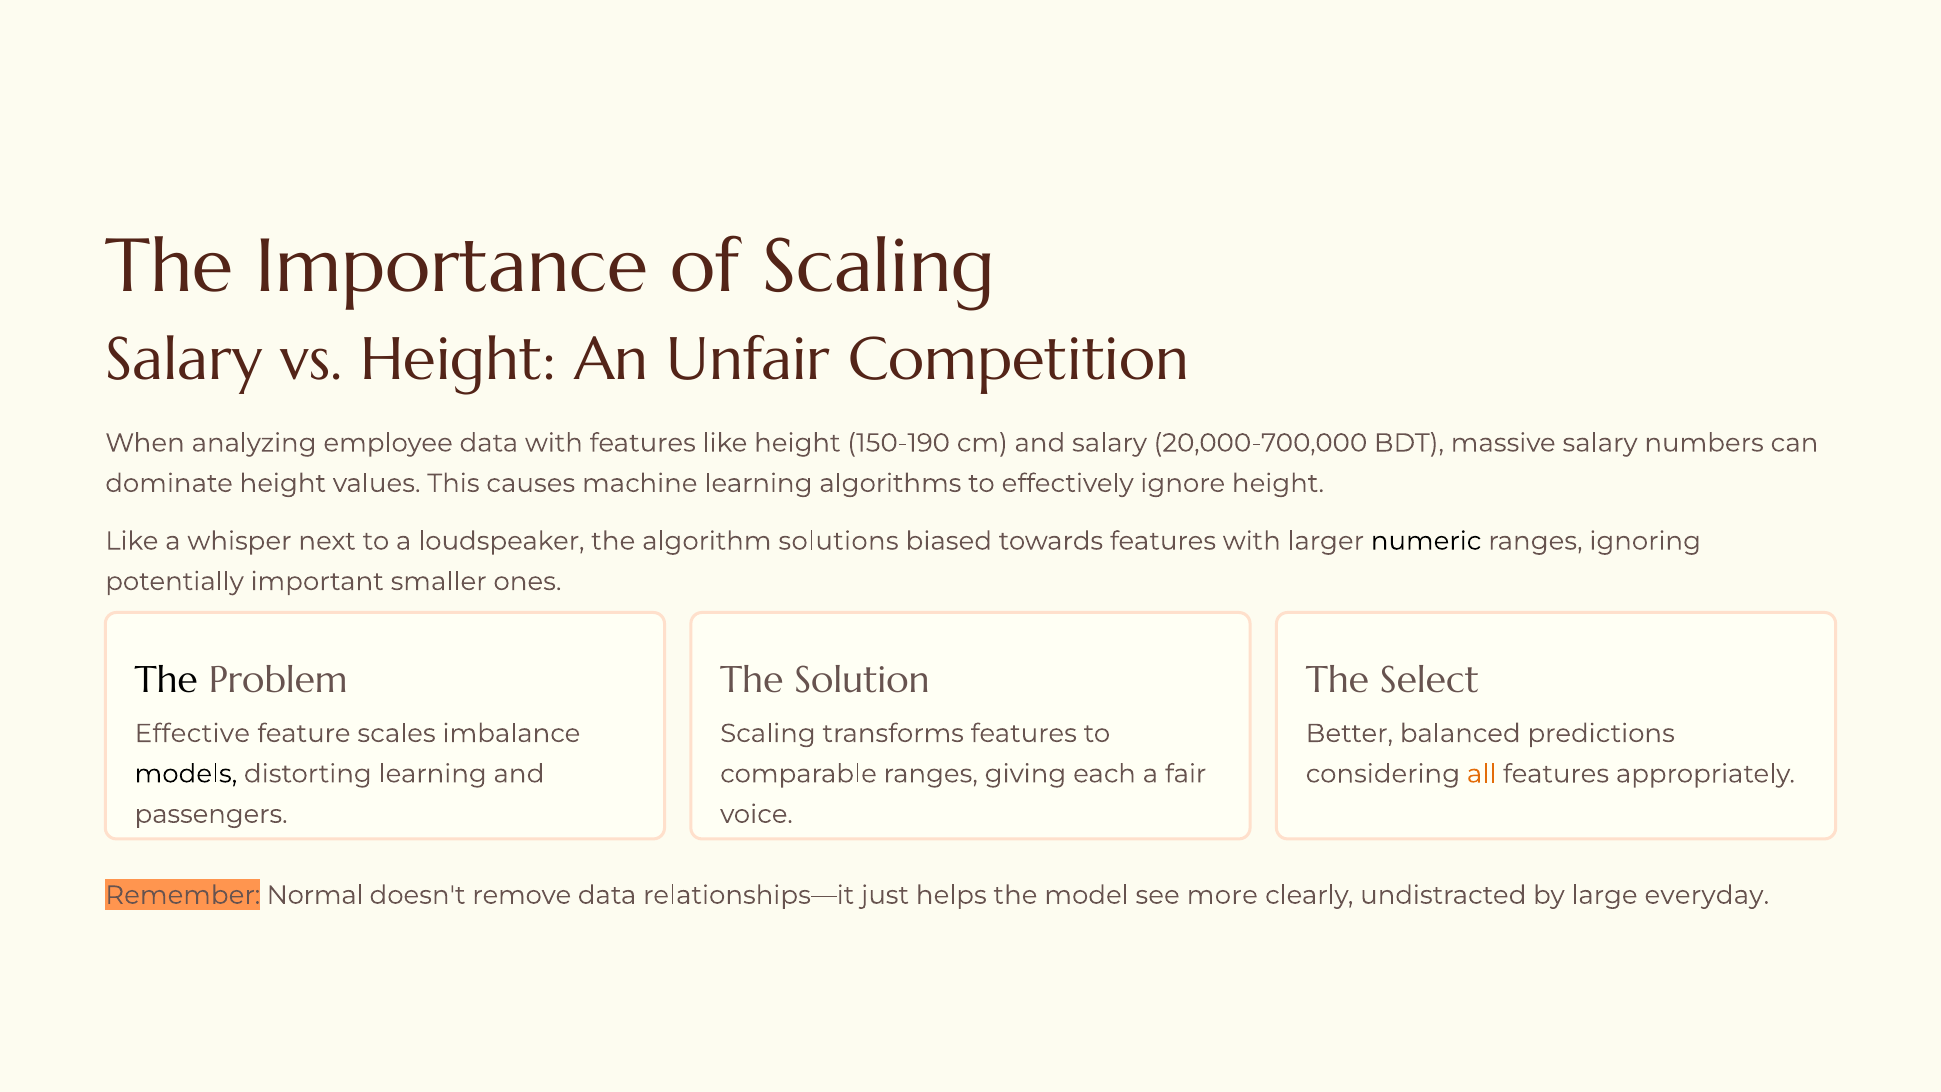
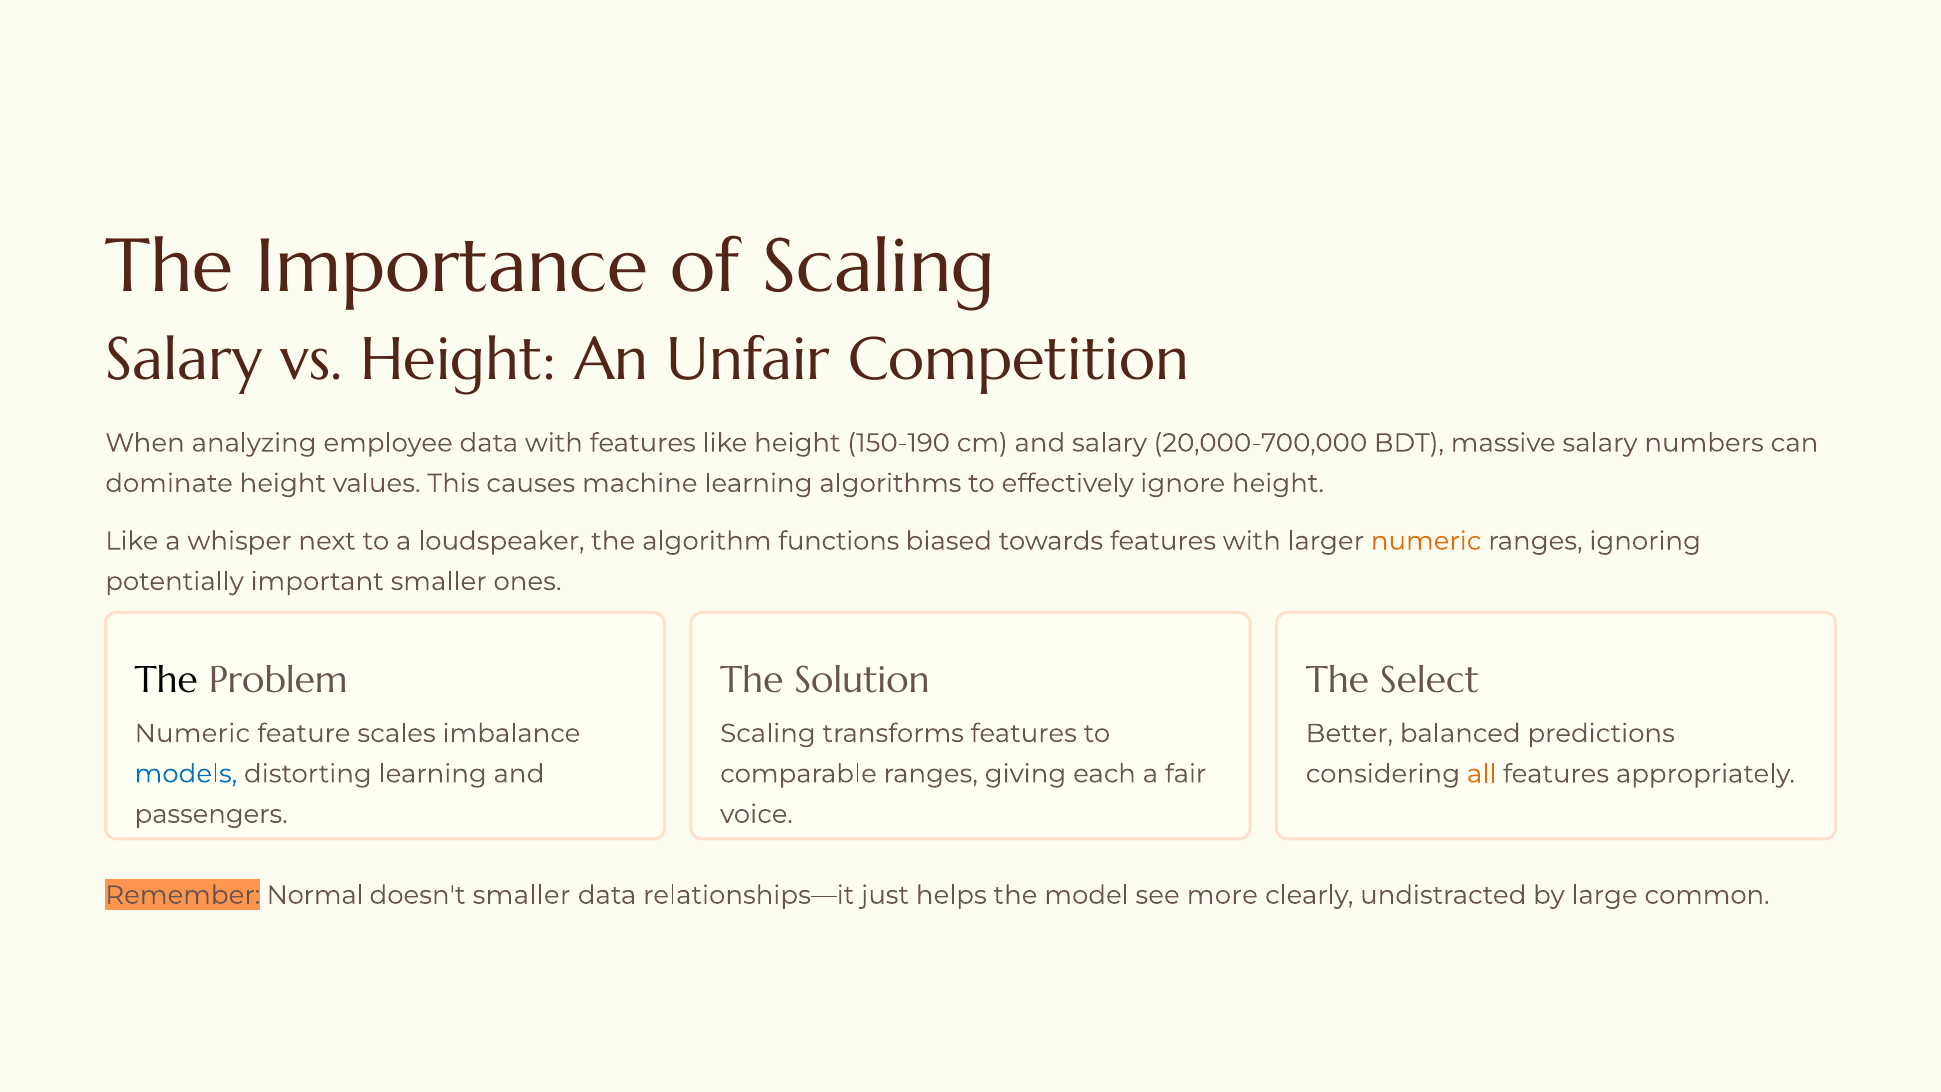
solutions: solutions -> functions (839, 541)
numeric colour: black -> orange (1426, 541)
Effective: Effective -> Numeric (192, 733)
models colour: black -> blue (186, 774)
doesn't remove: remove -> smaller (522, 895)
everyday: everyday -> common (1707, 895)
